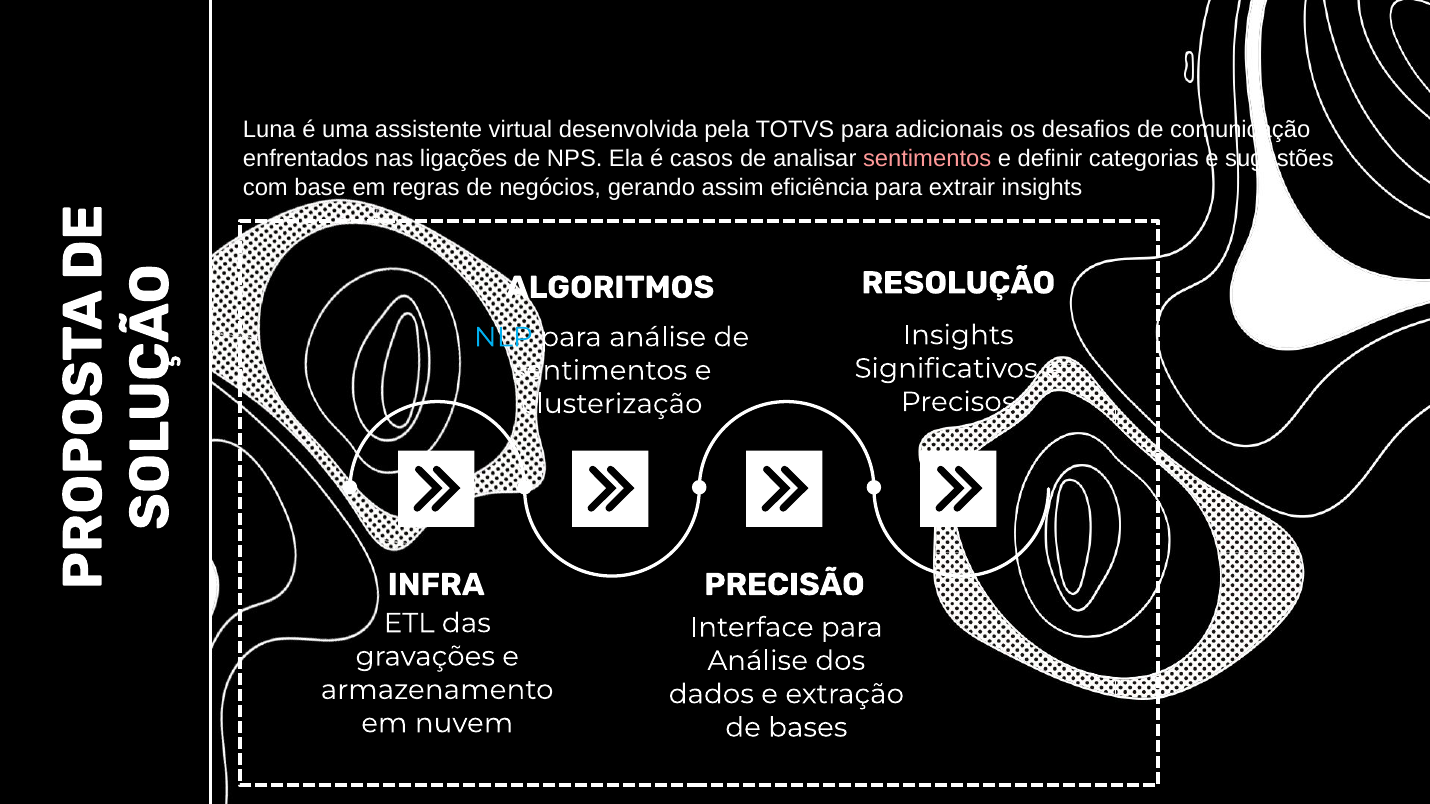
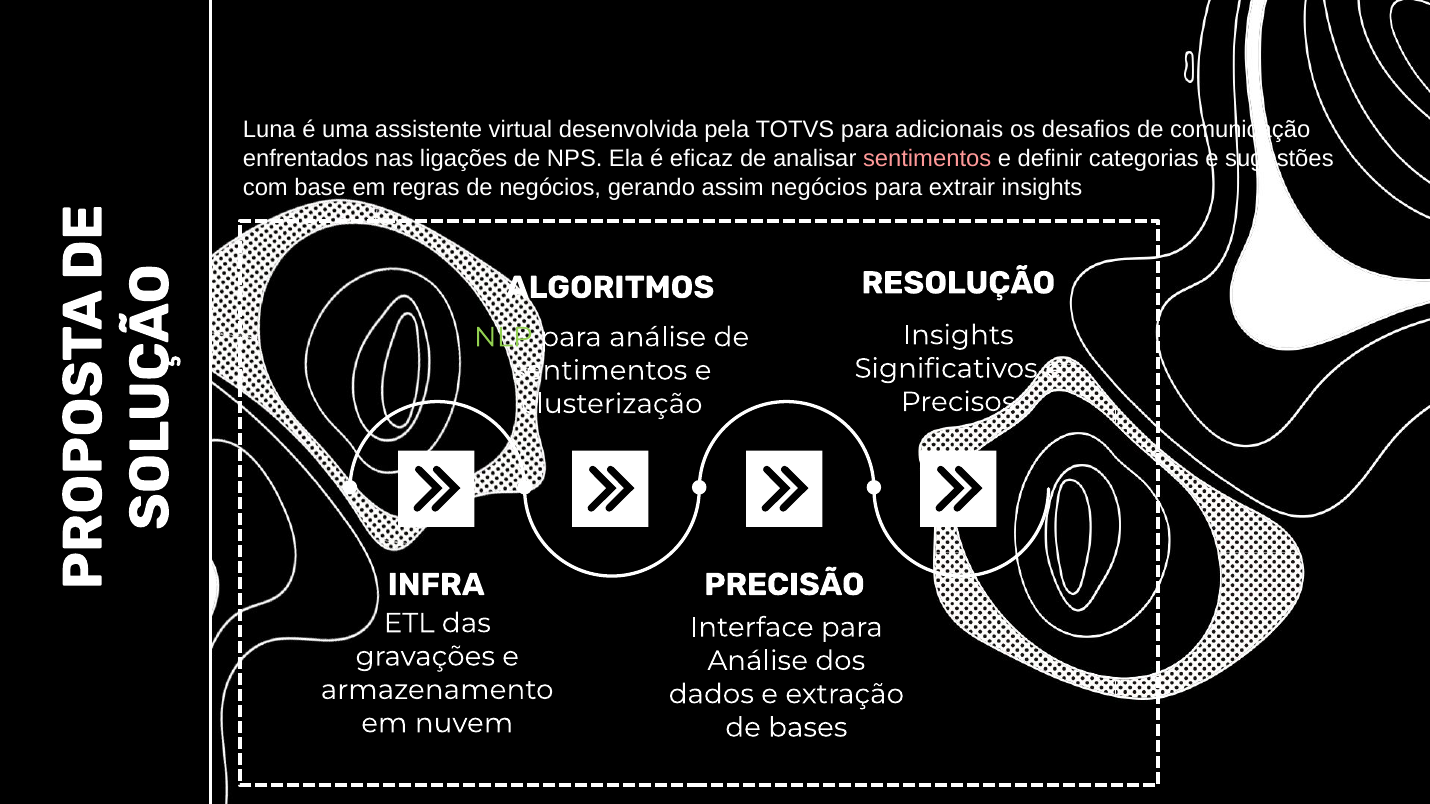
casos: casos -> eficaz (702, 159)
assim eficiência: eficiência -> negócios (819, 187)
NLP colour: light blue -> light green (503, 337)
